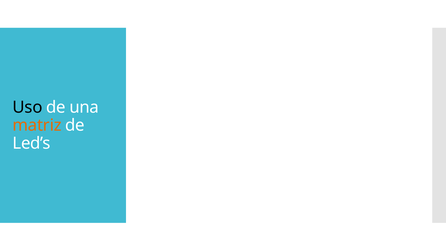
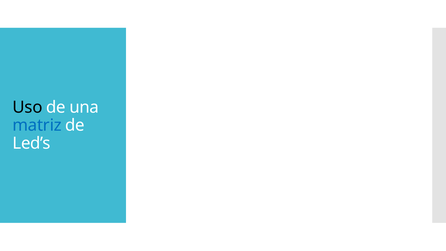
matriz colour: orange -> blue (37, 125)
